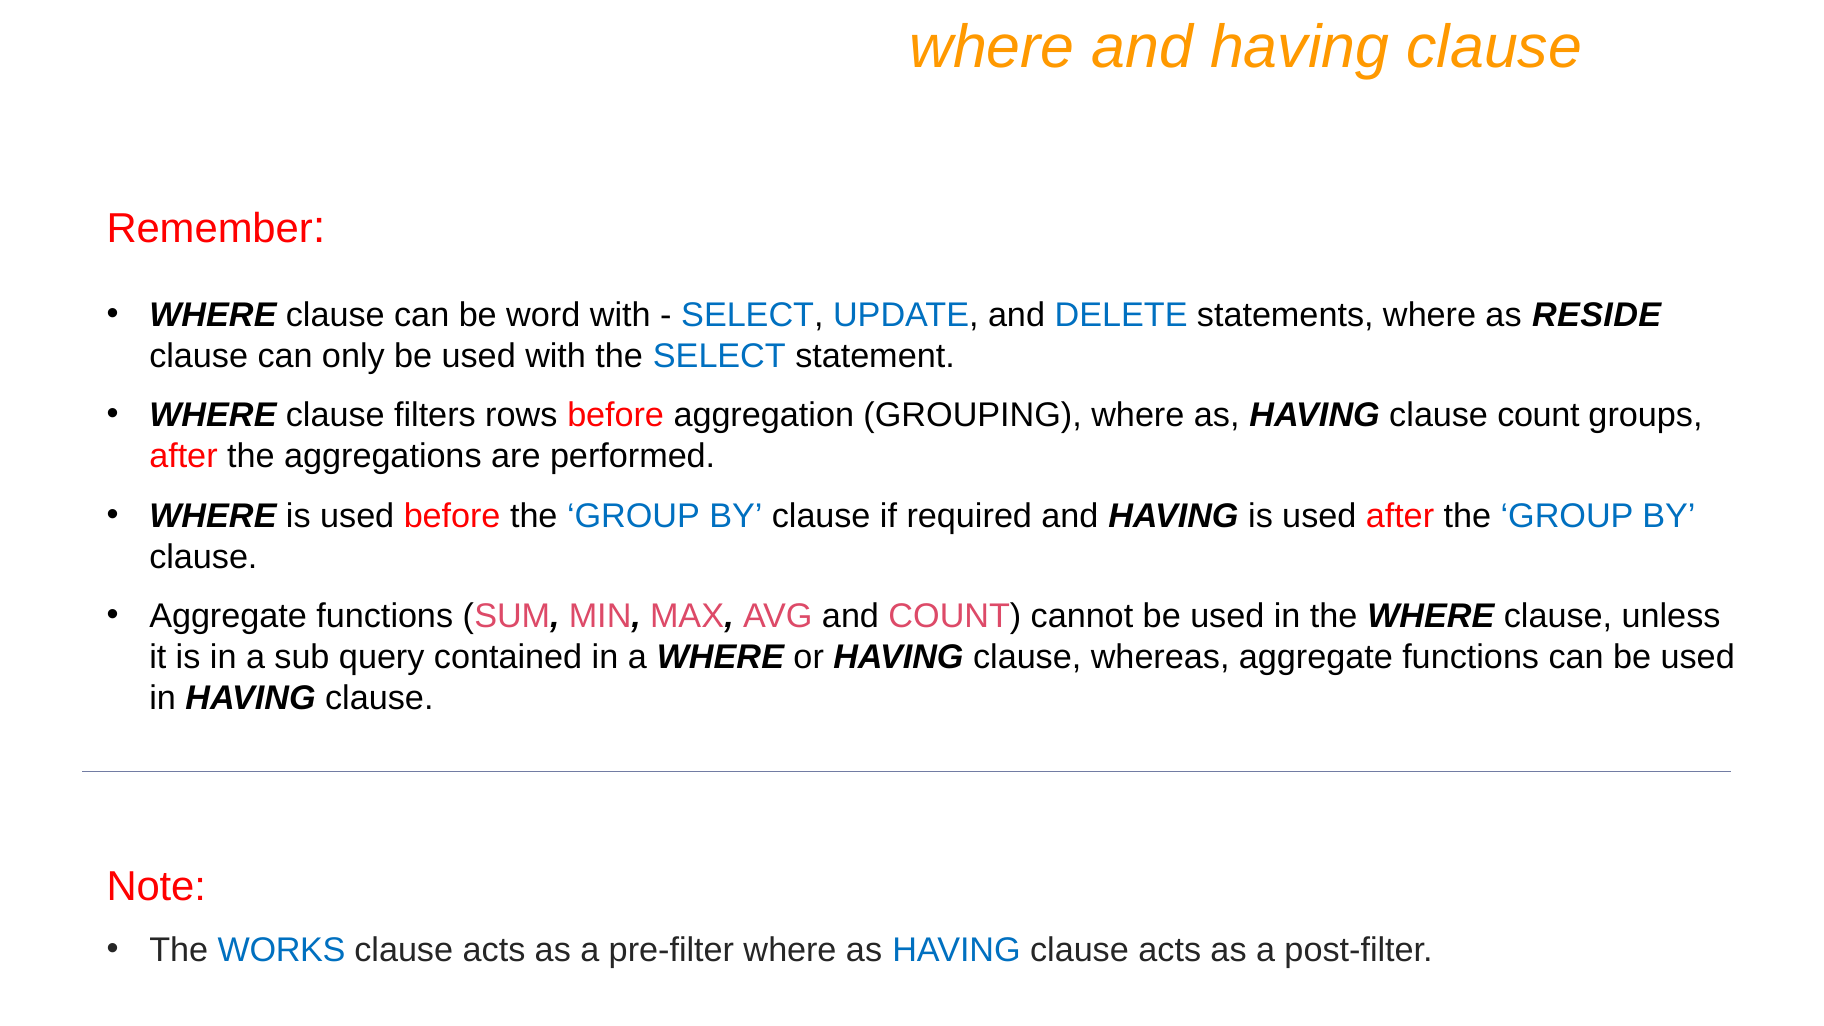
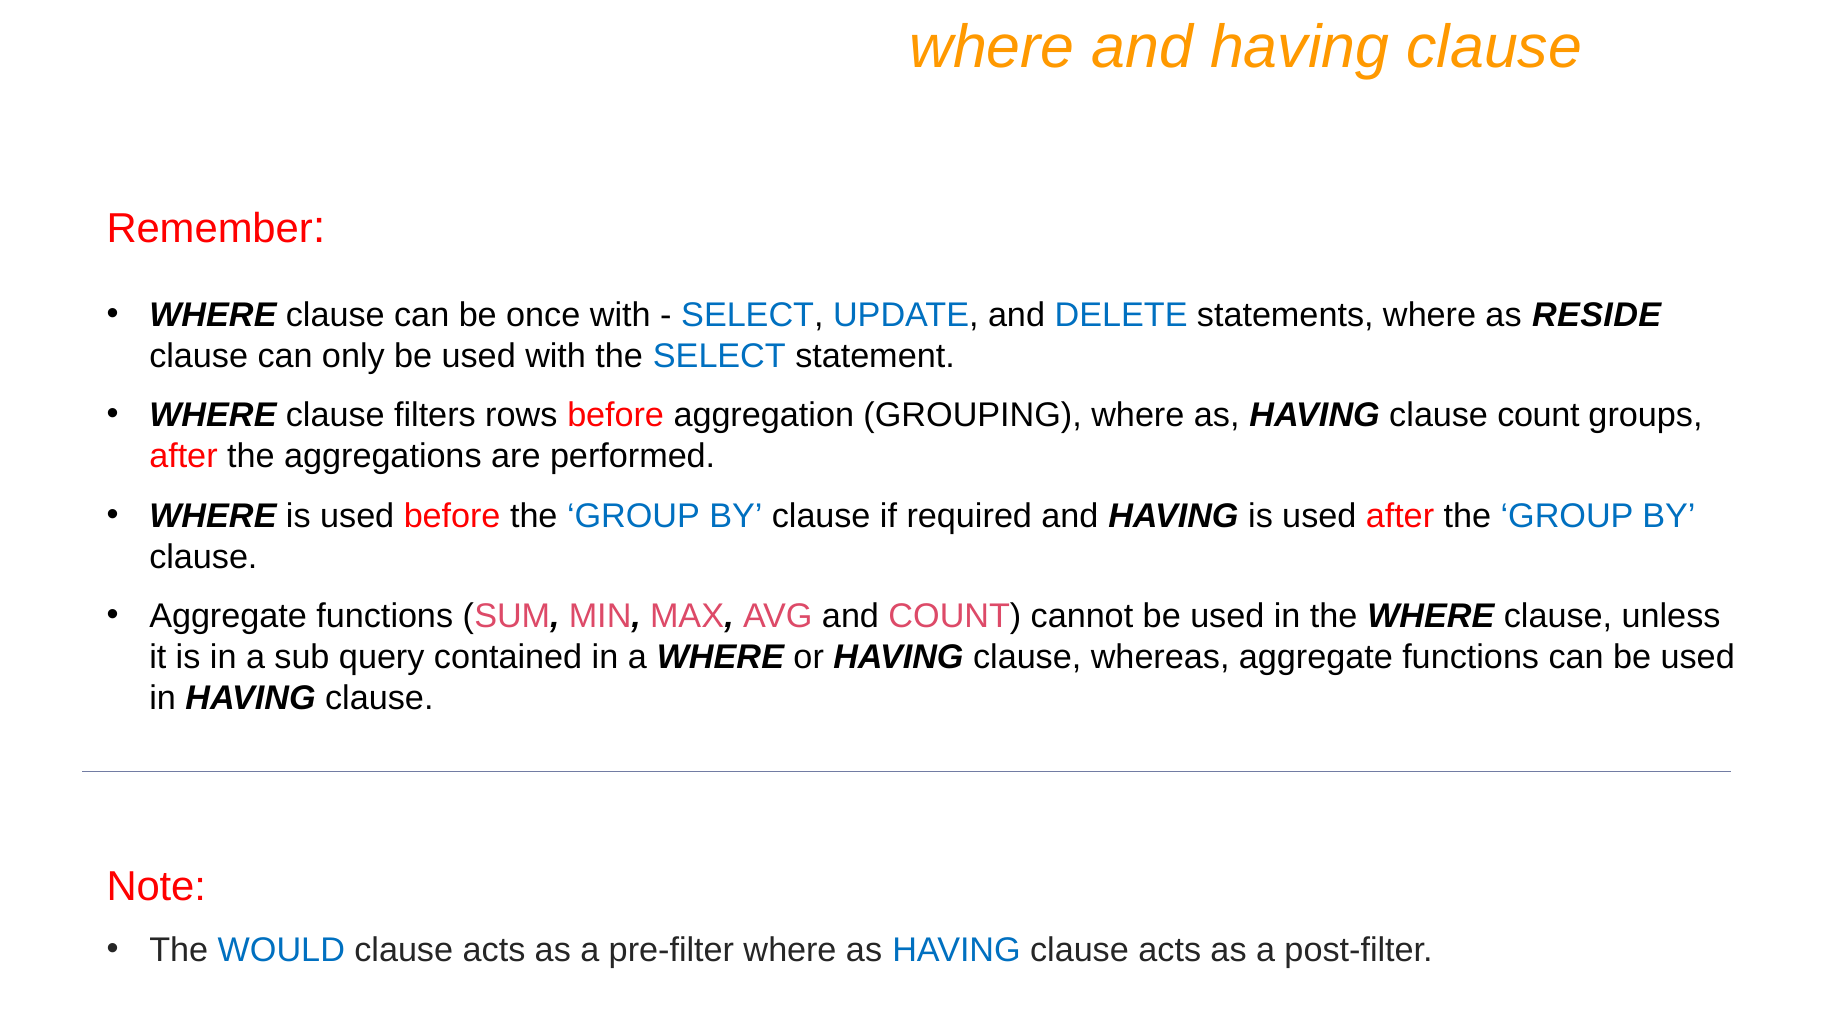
word: word -> once (543, 315)
WORKS: WORKS -> WOULD (281, 950)
